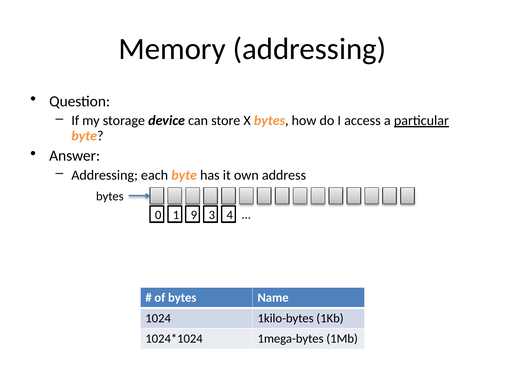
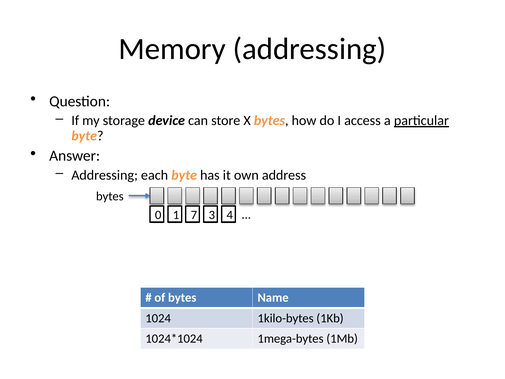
9: 9 -> 7 (194, 215)
